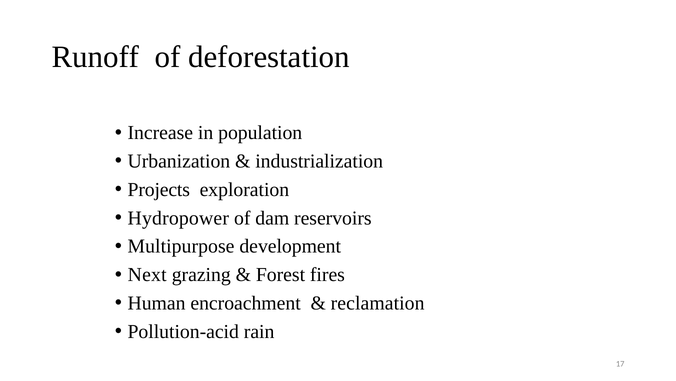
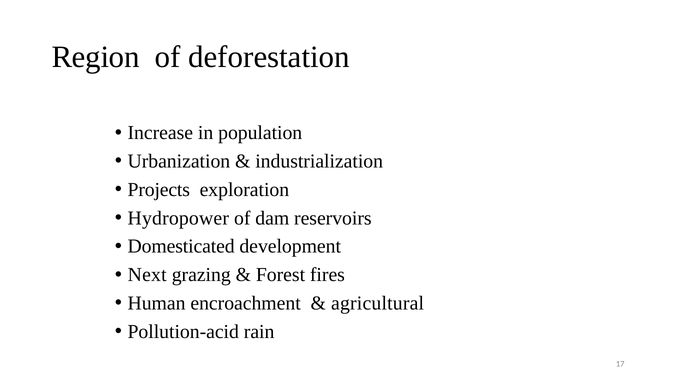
Runoff: Runoff -> Region (96, 57)
Multipurpose: Multipurpose -> Domesticated (181, 246)
reclamation: reclamation -> agricultural (378, 303)
